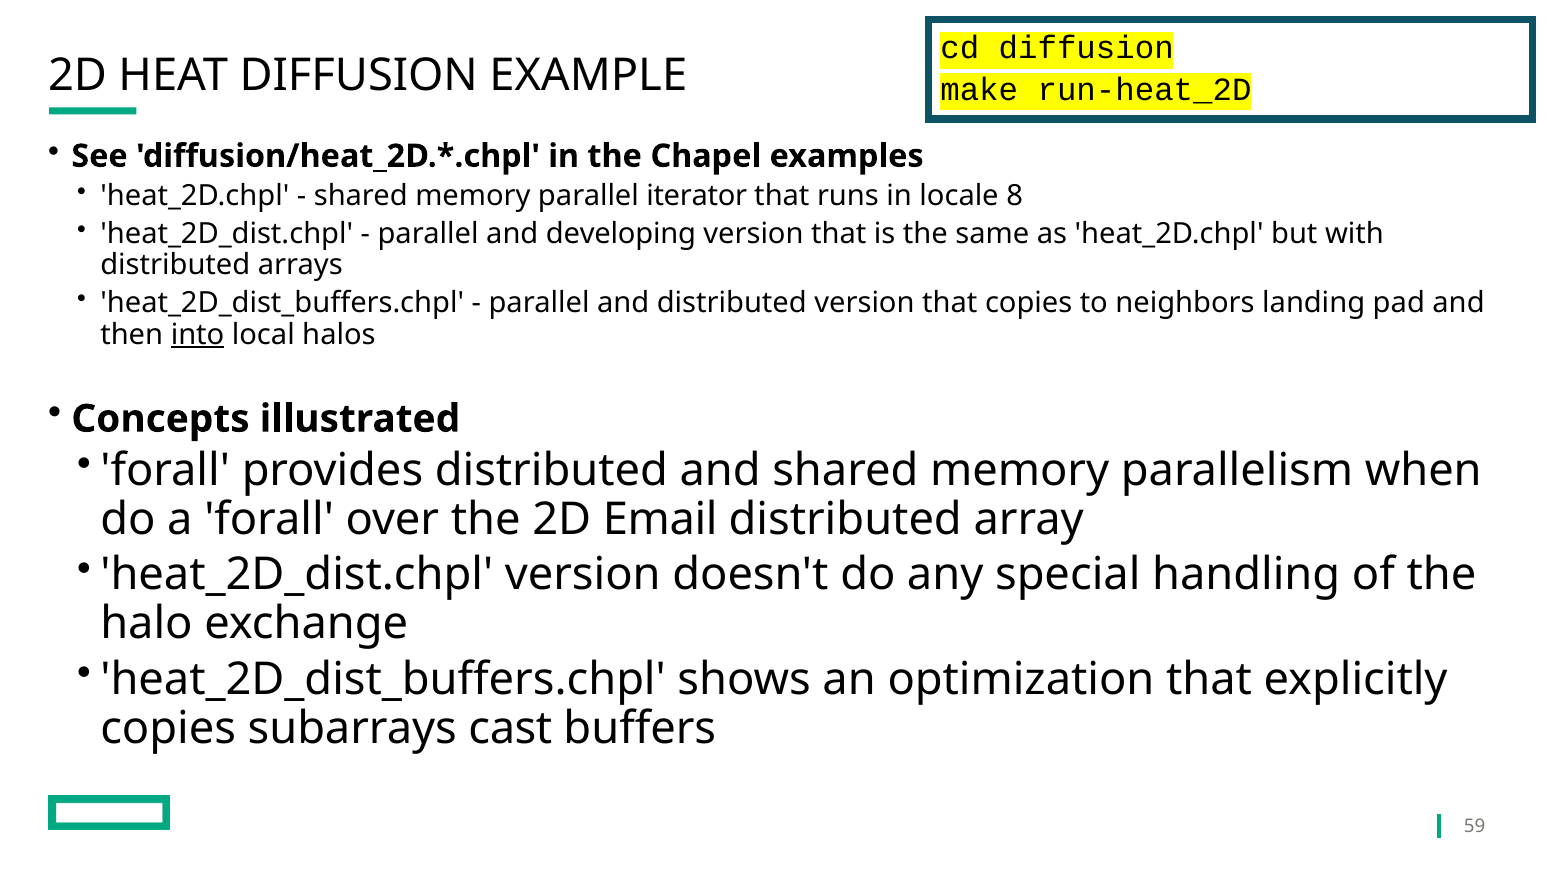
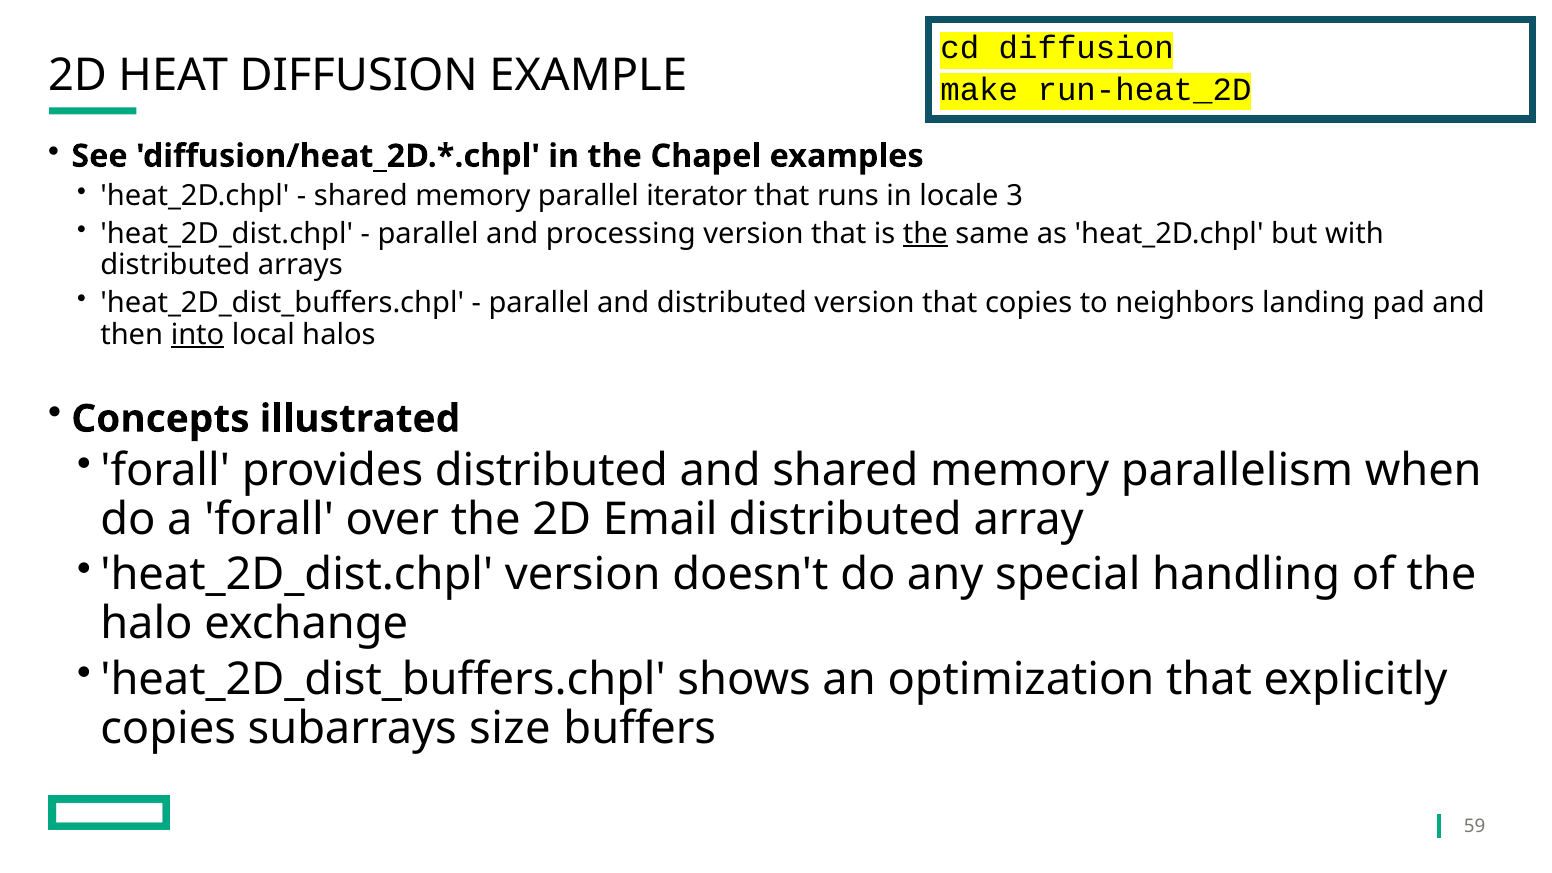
8: 8 -> 3 (1015, 196)
developing: developing -> processing (621, 234)
the underline: none -> present (925, 234)
cast: cast -> size (510, 728)
